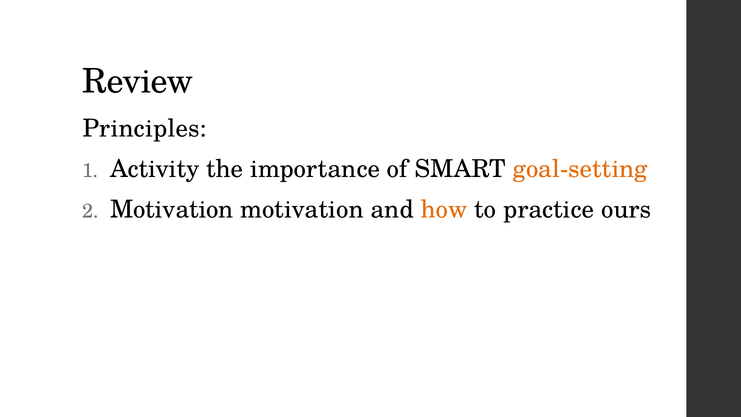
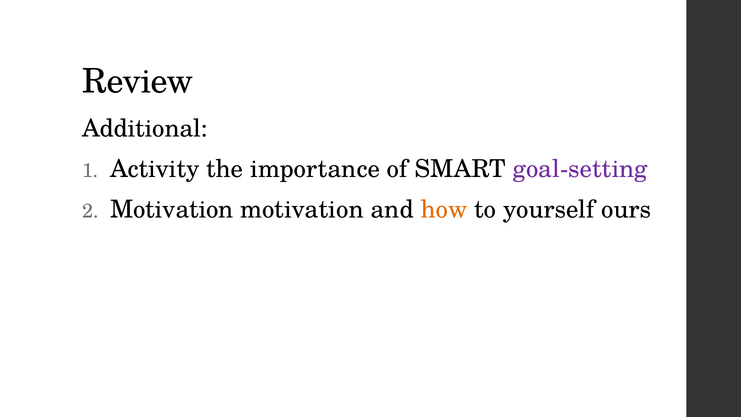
Principles: Principles -> Additional (145, 128)
goal-setting colour: orange -> purple (580, 169)
practice: practice -> yourself (549, 209)
